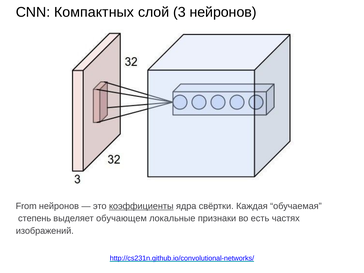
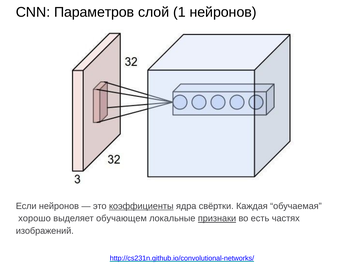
Компактных: Компактных -> Параметров (94, 12)
3: 3 -> 1 (179, 12)
From: From -> Если (26, 206)
степень: степень -> хорошо (35, 218)
признаки underline: none -> present (217, 218)
